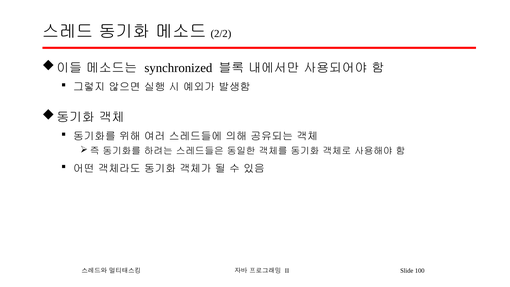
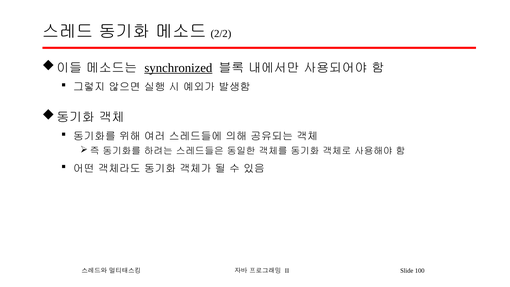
synchronized underline: none -> present (178, 68)
